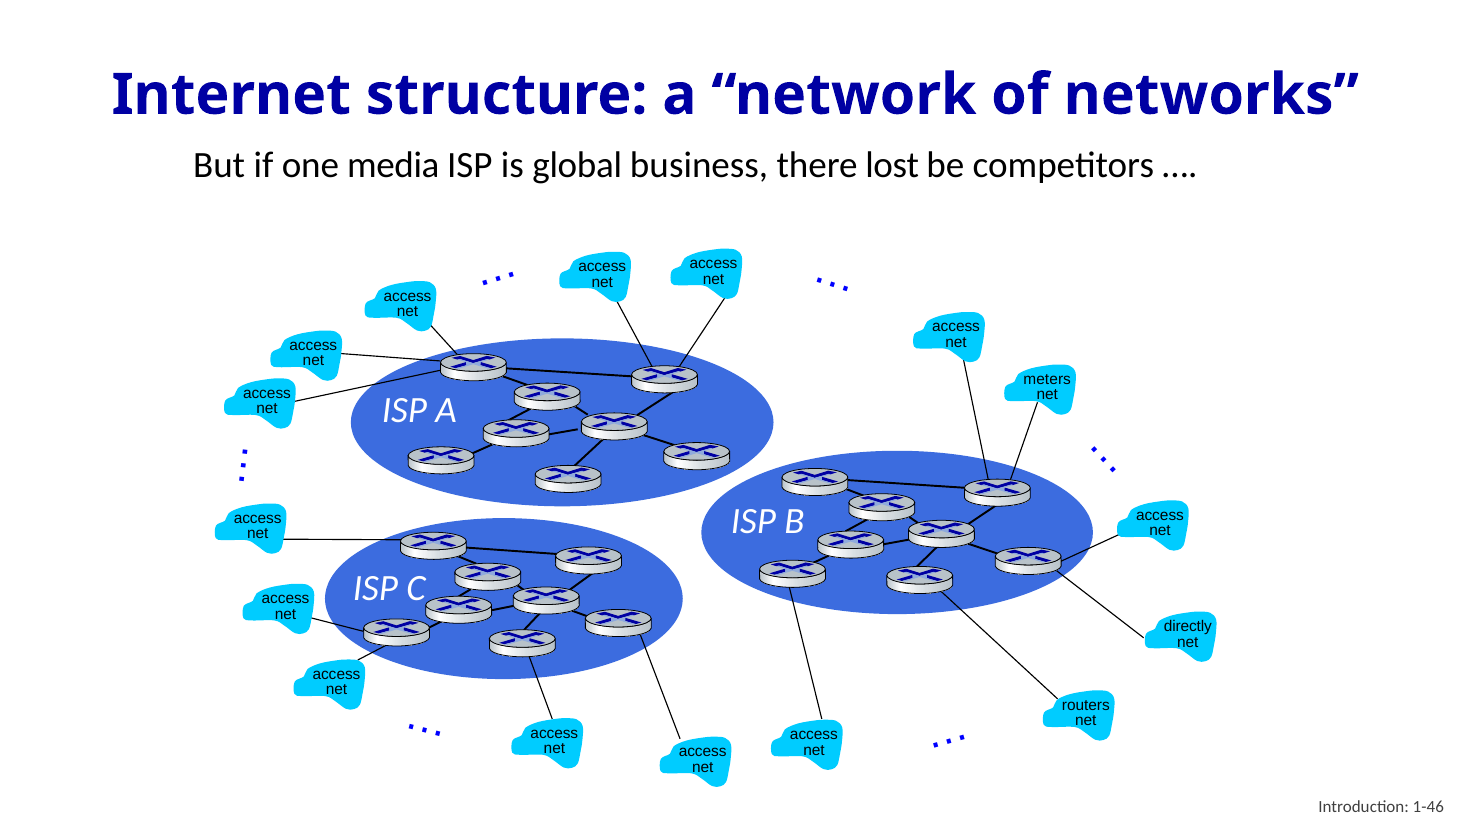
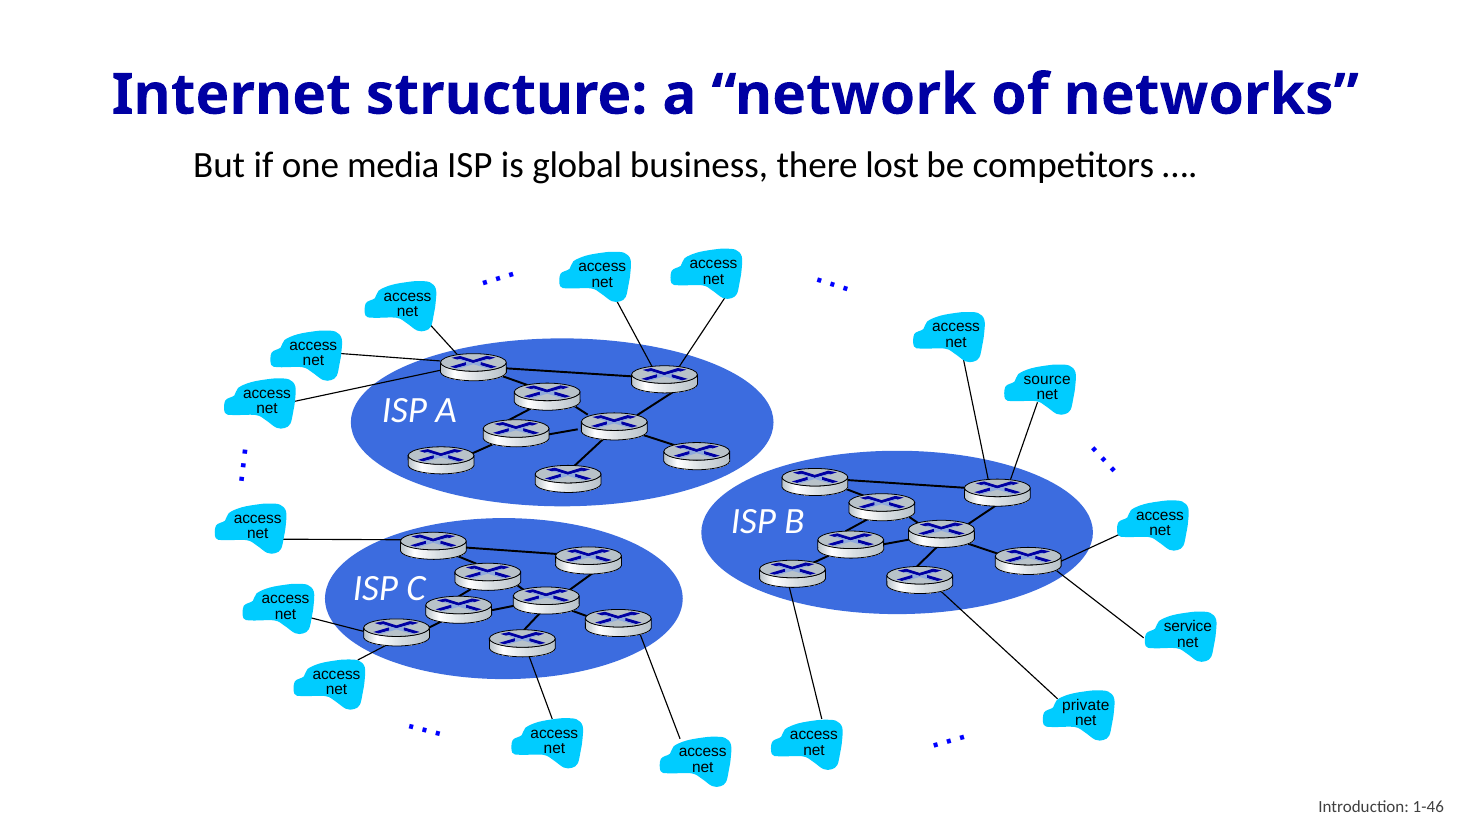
meters: meters -> source (1047, 379)
directly: directly -> service (1188, 627)
routers: routers -> private (1086, 705)
